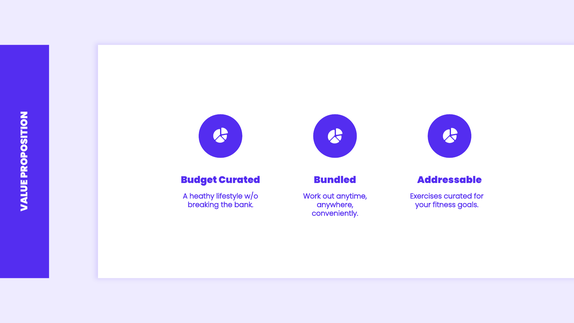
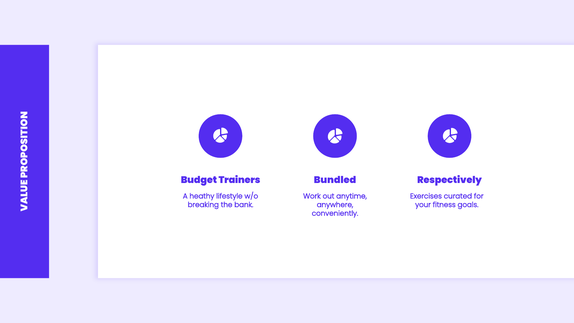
Budget Curated: Curated -> Trainers (239, 180)
Addressable: Addressable -> Respectively (450, 180)
